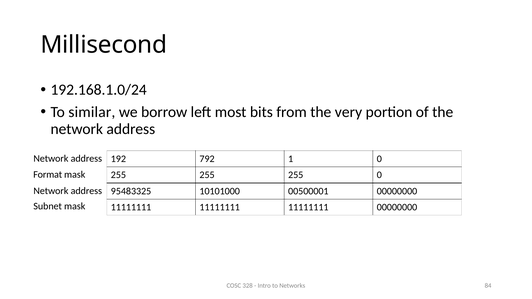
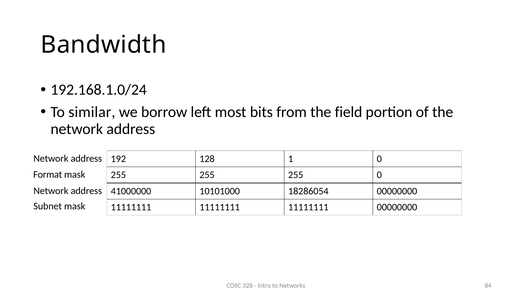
Millisecond: Millisecond -> Bandwidth (104, 45)
very: very -> field (349, 112)
792: 792 -> 128 (207, 159)
95483325: 95483325 -> 41000000 (131, 191)
00500001: 00500001 -> 18286054 (308, 191)
